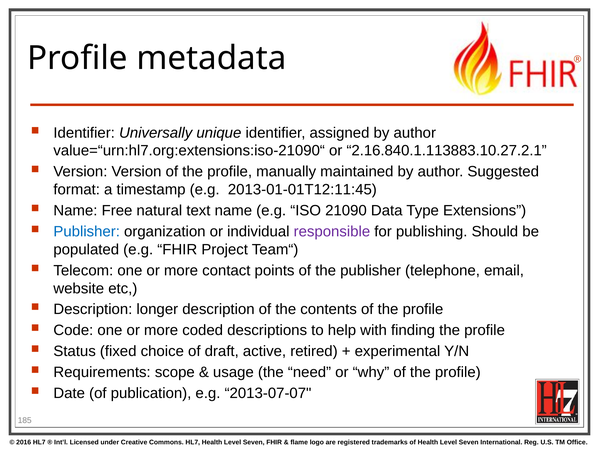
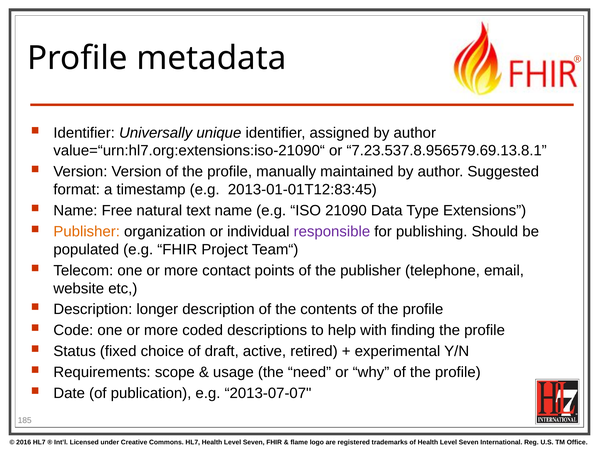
2.16.840.1.113883.10.27.2.1: 2.16.840.1.113883.10.27.2.1 -> 7.23.537.8.956579.69.13.8.1 (447, 151)
2013-01-01T12:11:45: 2013-01-01T12:11:45 -> 2013-01-01T12:83:45 (302, 190)
Publisher colour: blue -> orange (87, 232)
